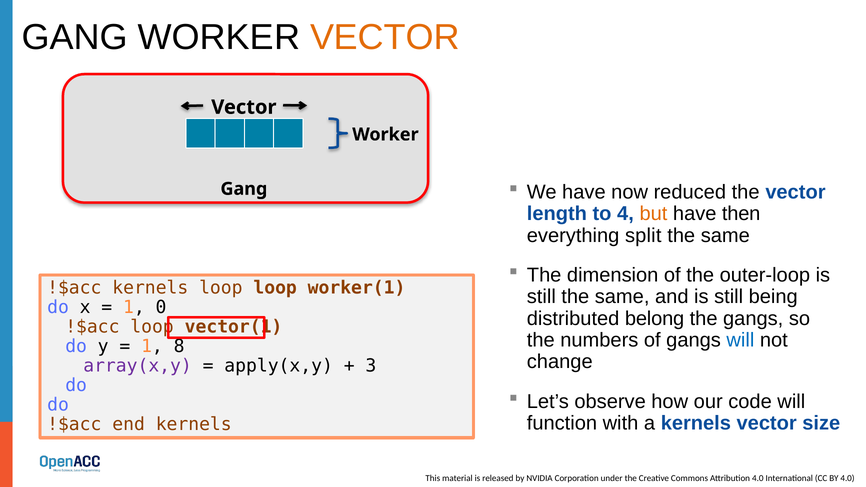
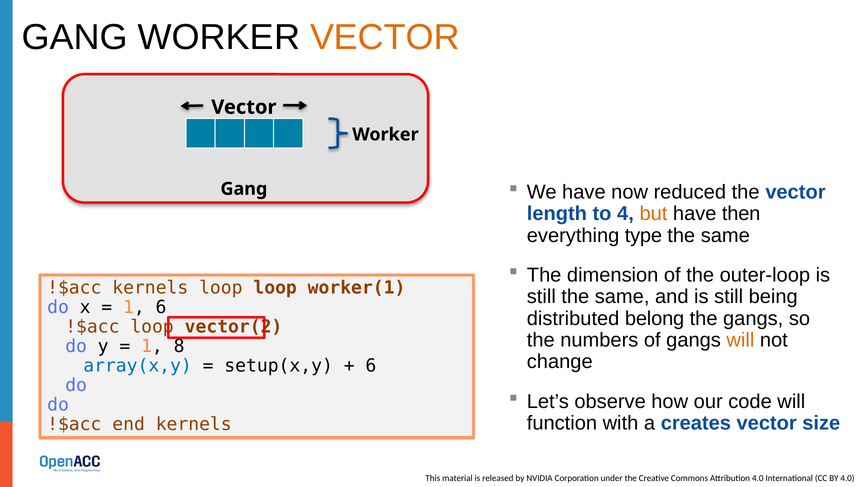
split: split -> type (643, 236)
1 0: 0 -> 6 (161, 308)
vector(1: vector(1 -> vector(2 (234, 327)
will colour: blue -> orange (740, 340)
array(x,y colour: purple -> blue (138, 366)
apply(x,y: apply(x,y -> setup(x,y (279, 366)
3: 3 -> 6 (371, 366)
a kernels: kernels -> creates (696, 423)
